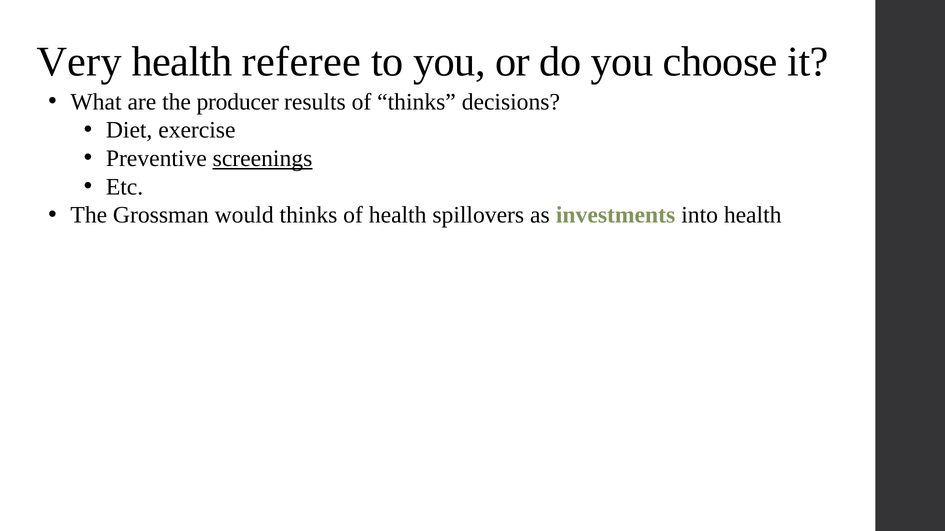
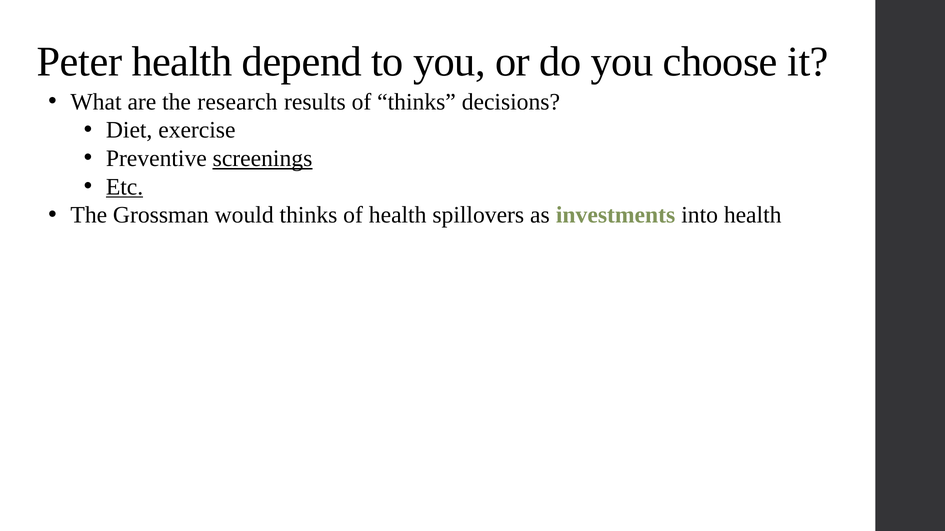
Very: Very -> Peter (79, 62)
referee: referee -> depend (302, 62)
producer: producer -> research (237, 102)
Etc underline: none -> present (125, 187)
